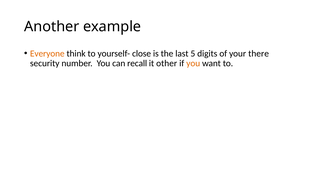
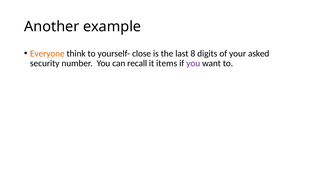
5: 5 -> 8 (193, 53)
there: there -> asked (259, 53)
other: other -> items (167, 63)
you colour: orange -> purple (193, 63)
